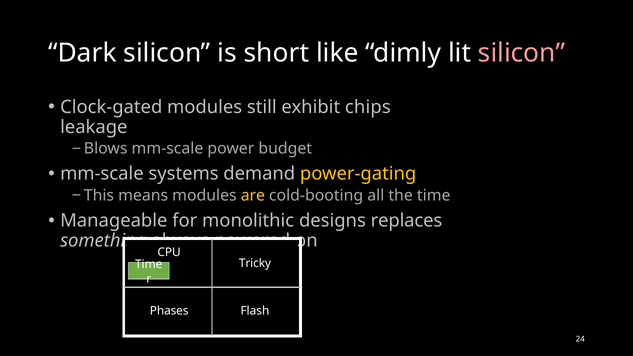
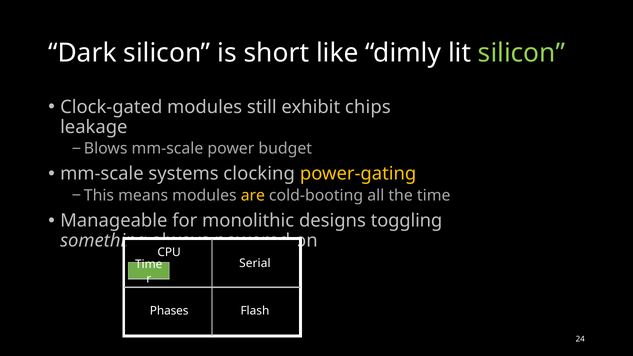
silicon colour: pink -> light green (521, 53)
demand: demand -> clocking (259, 174)
replaces: replaces -> toggling (406, 221)
Tricky: Tricky -> Serial (255, 263)
